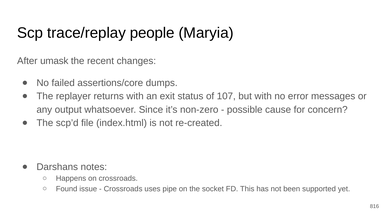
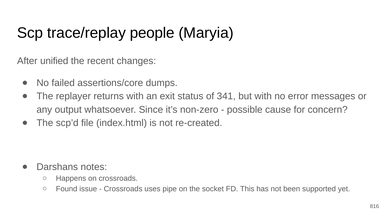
umask: umask -> unified (54, 61)
107: 107 -> 341 (226, 96)
